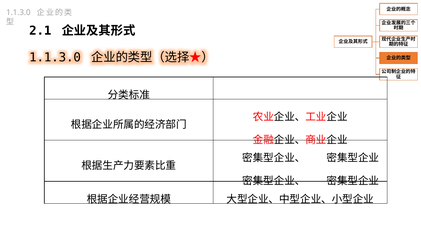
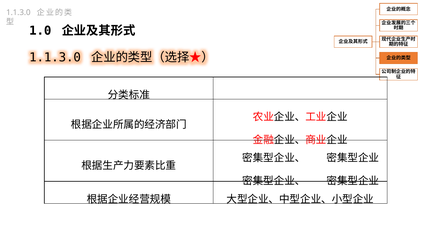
2.1: 2.1 -> 1.0 (40, 31)
